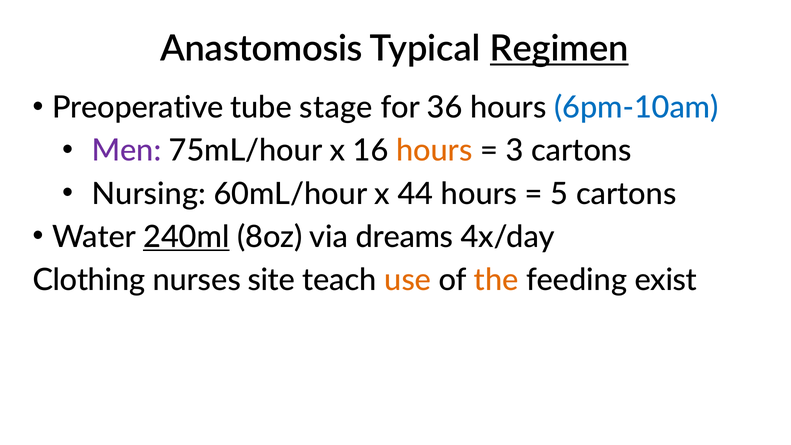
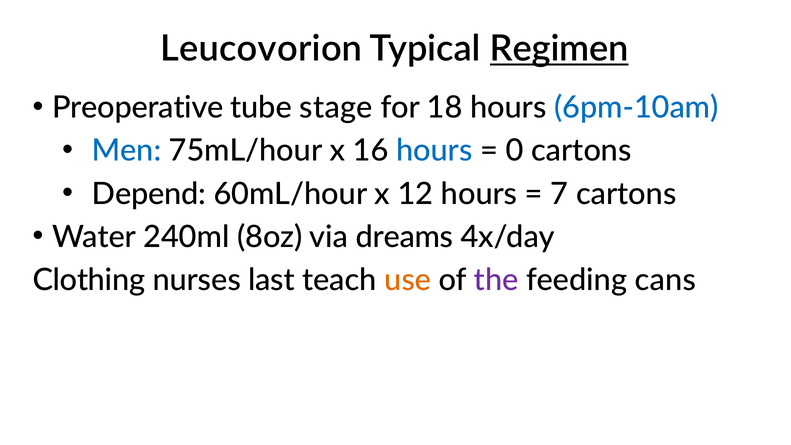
Anastomosis: Anastomosis -> Leucovorion (261, 49)
36: 36 -> 18 (445, 108)
Men colour: purple -> blue (127, 151)
hours colour: orange -> blue (434, 151)
3: 3 -> 0 (515, 151)
Nursing: Nursing -> Depend (149, 194)
44: 44 -> 12 (415, 194)
5: 5 -> 7 (559, 194)
240ml underline: present -> none (186, 237)
site: site -> last (271, 280)
the colour: orange -> purple (496, 280)
exist: exist -> cans (665, 280)
